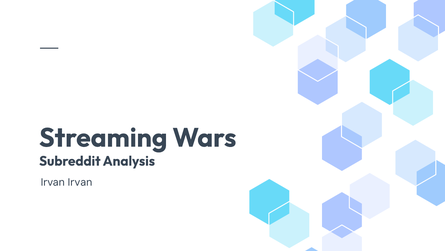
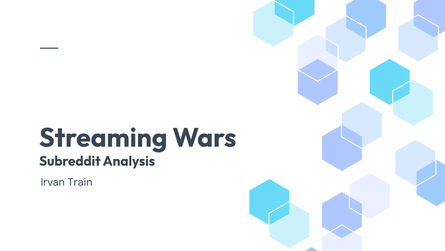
Irvan Irvan: Irvan -> Train (80, 182)
